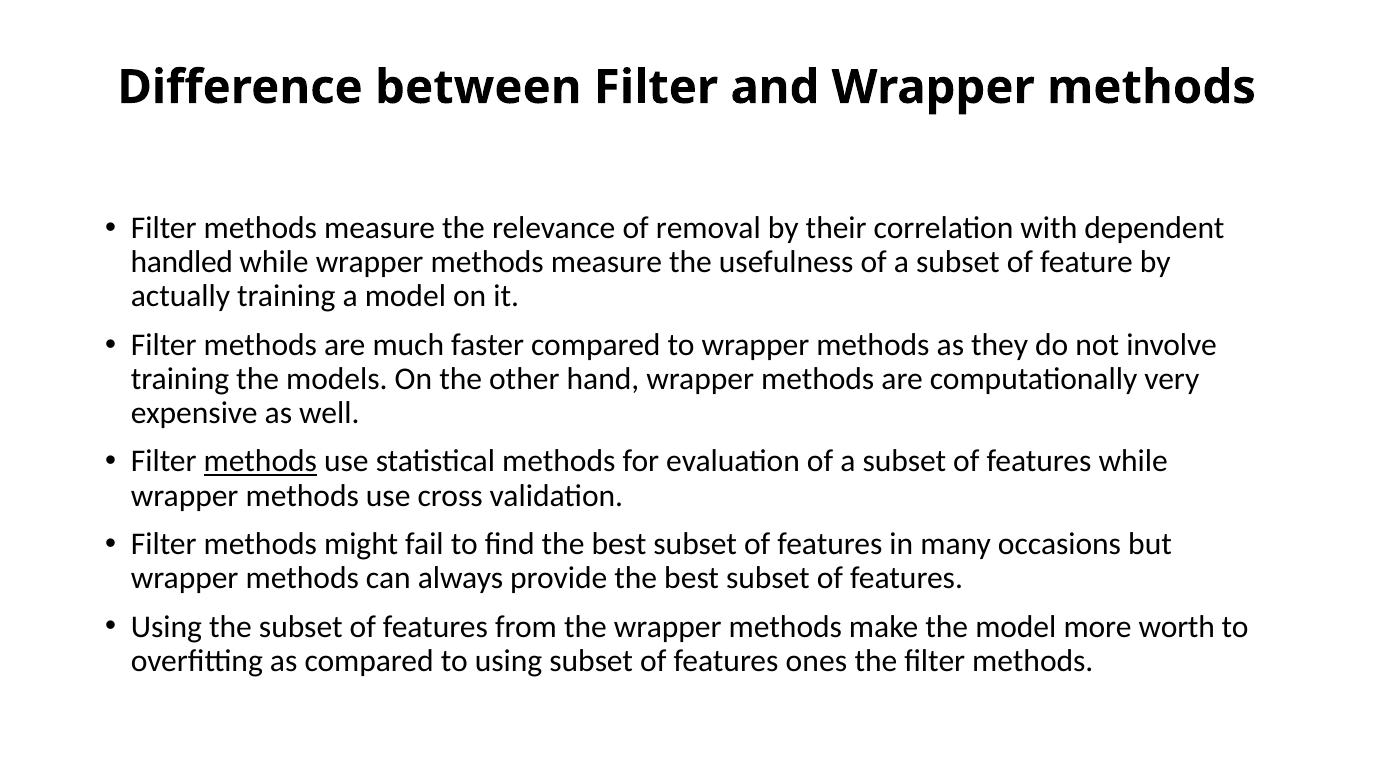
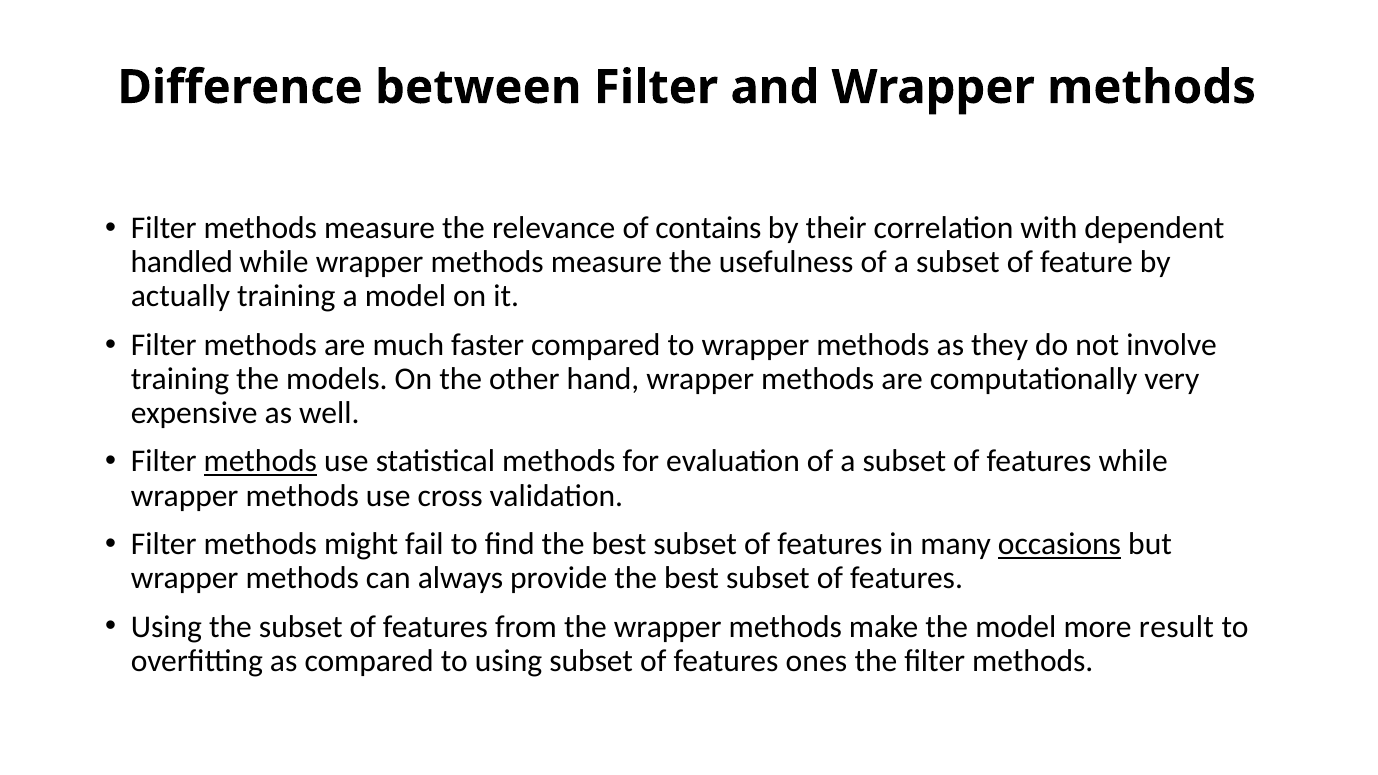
removal: removal -> contains (708, 228)
occasions underline: none -> present (1060, 544)
worth: worth -> result (1176, 627)
